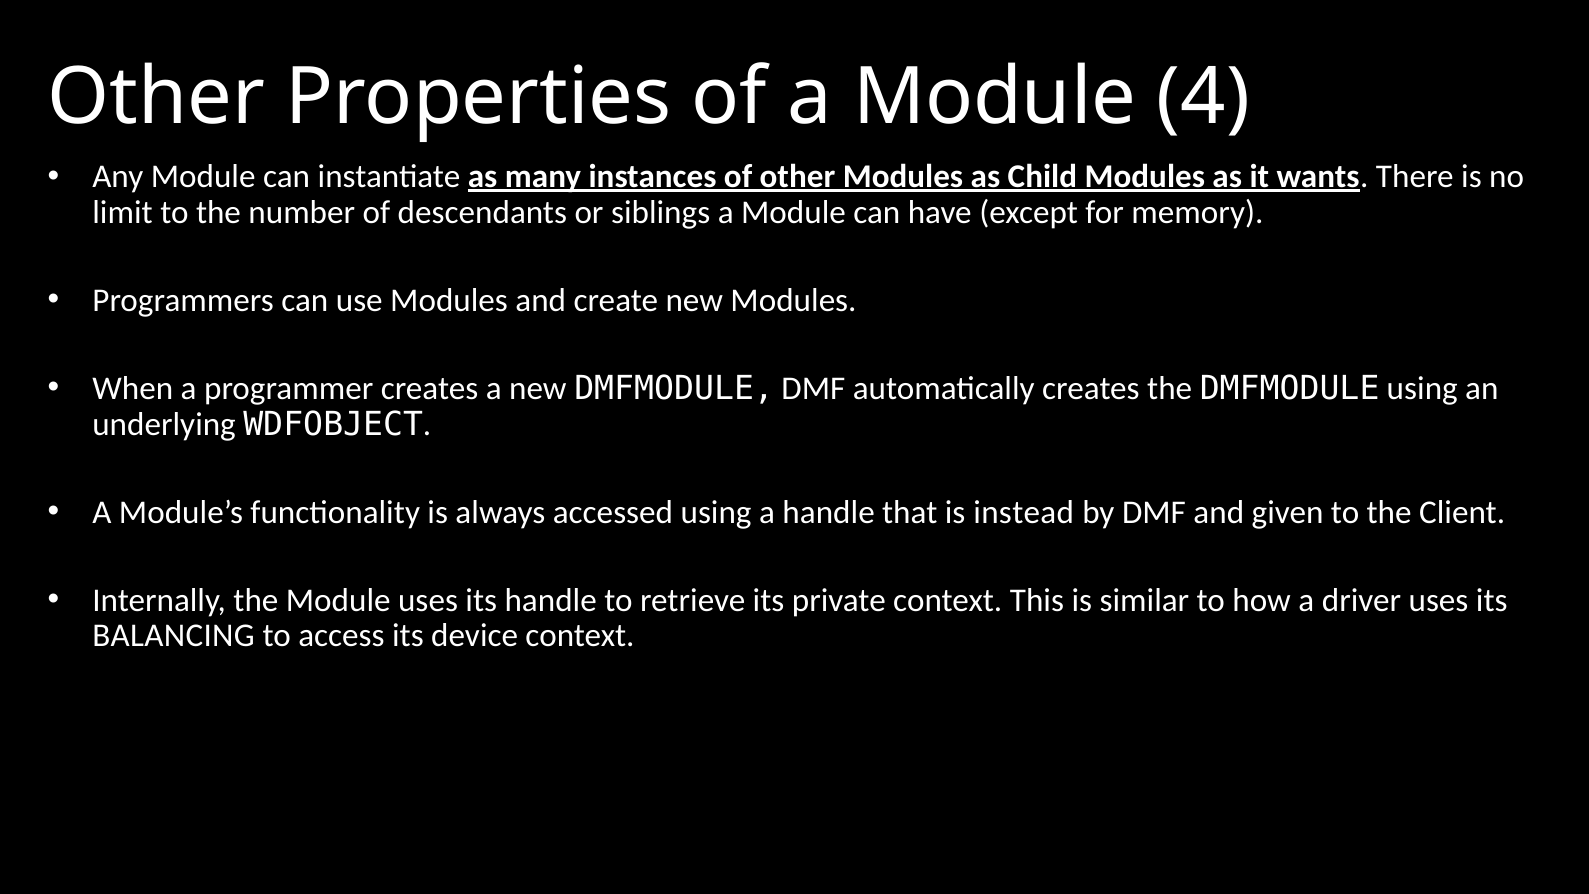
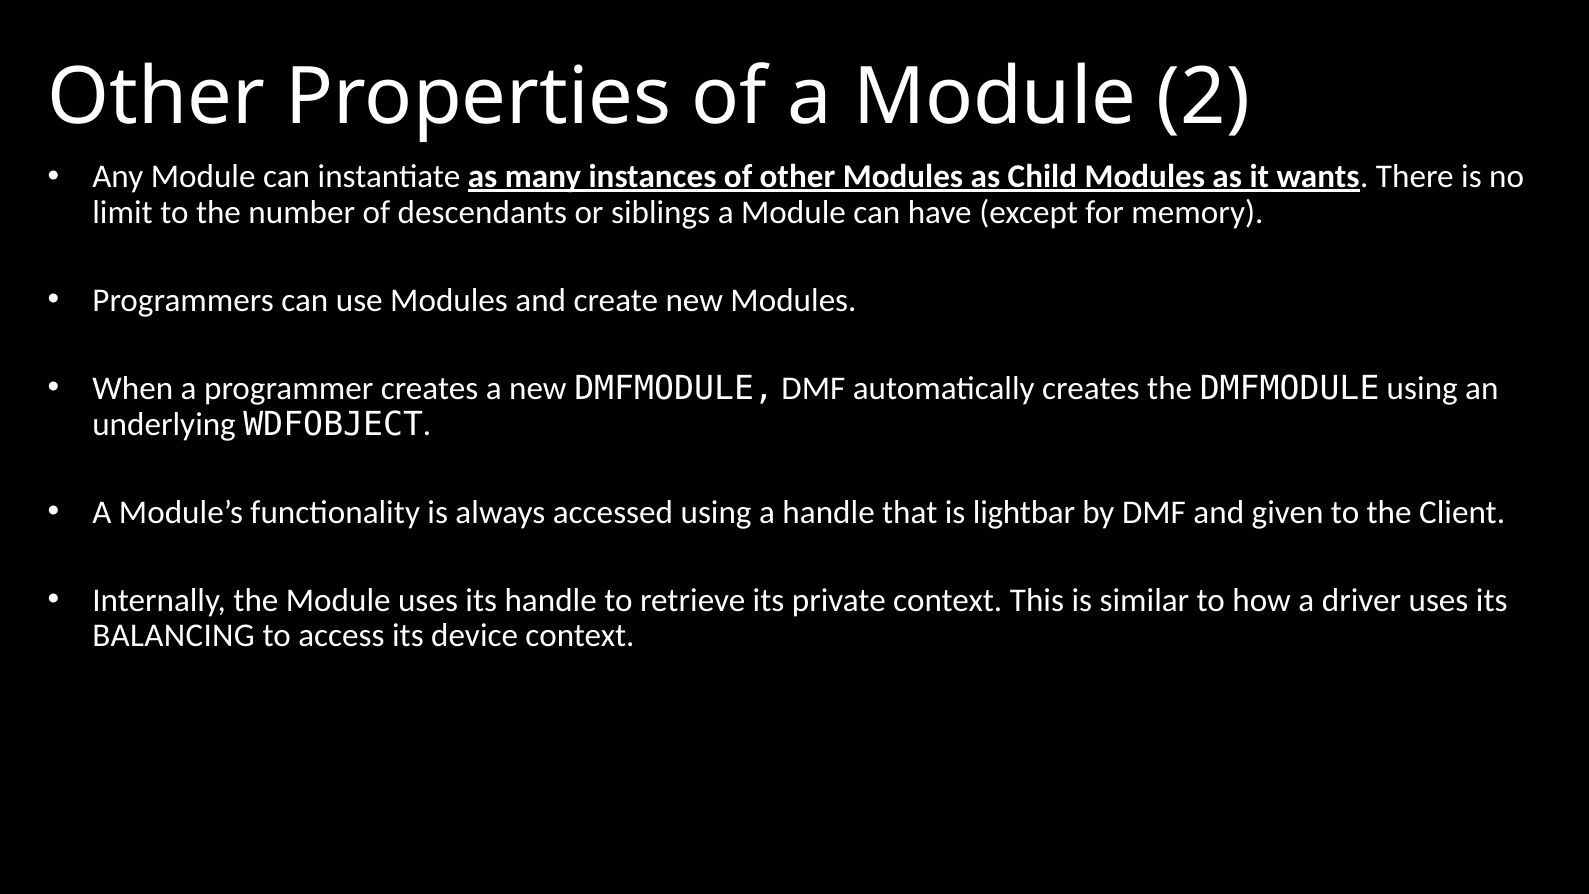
4: 4 -> 2 (1203, 98)
instead: instead -> lightbar (1024, 512)
